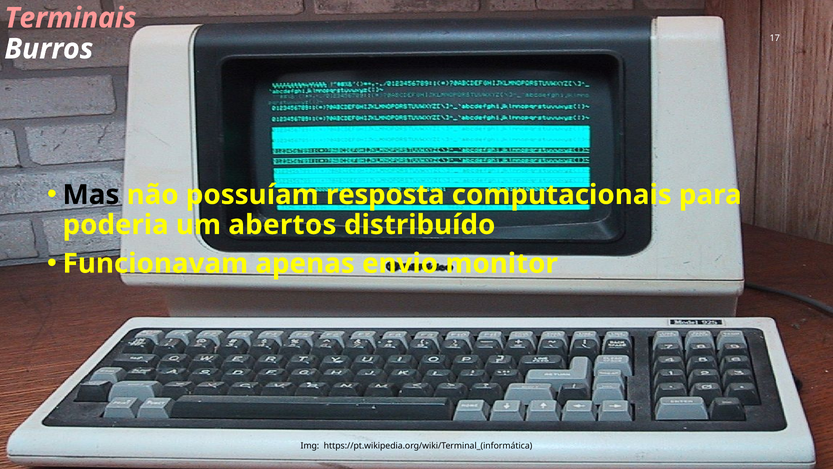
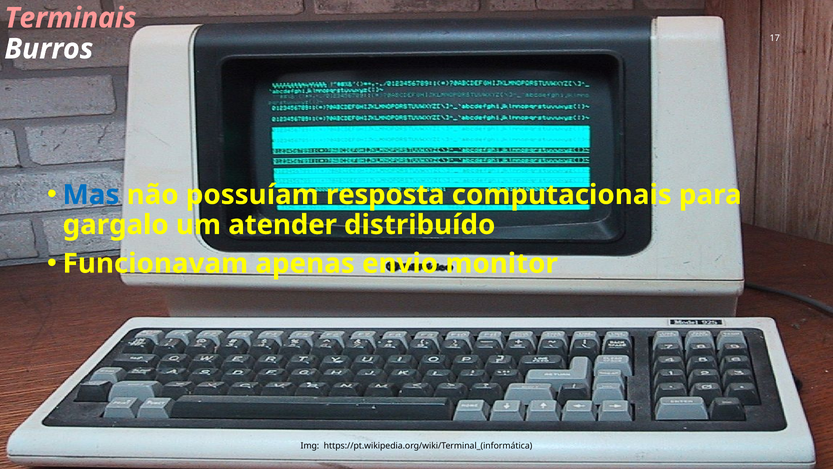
Mas colour: black -> blue (91, 195)
poderia: poderia -> gargalo (116, 225)
abertos: abertos -> atender (283, 225)
